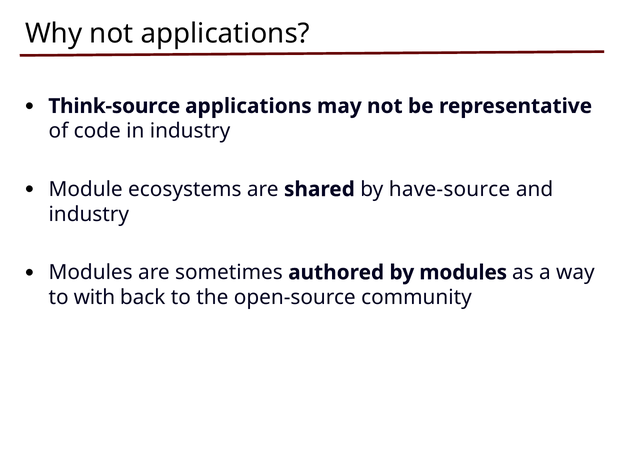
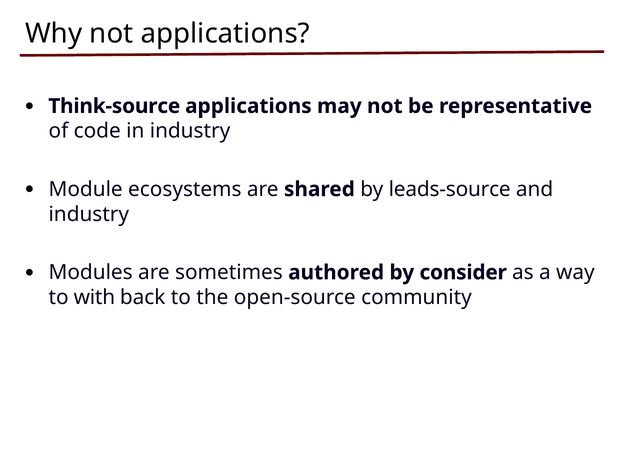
have-source: have-source -> leads-source (450, 189)
by modules: modules -> consider (463, 272)
